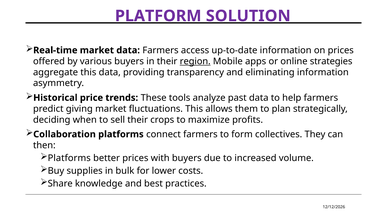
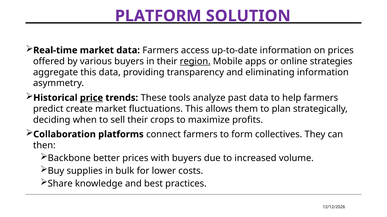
price underline: none -> present (91, 98)
giving: giving -> create (79, 109)
Platforms: Platforms -> Backbone (69, 159)
